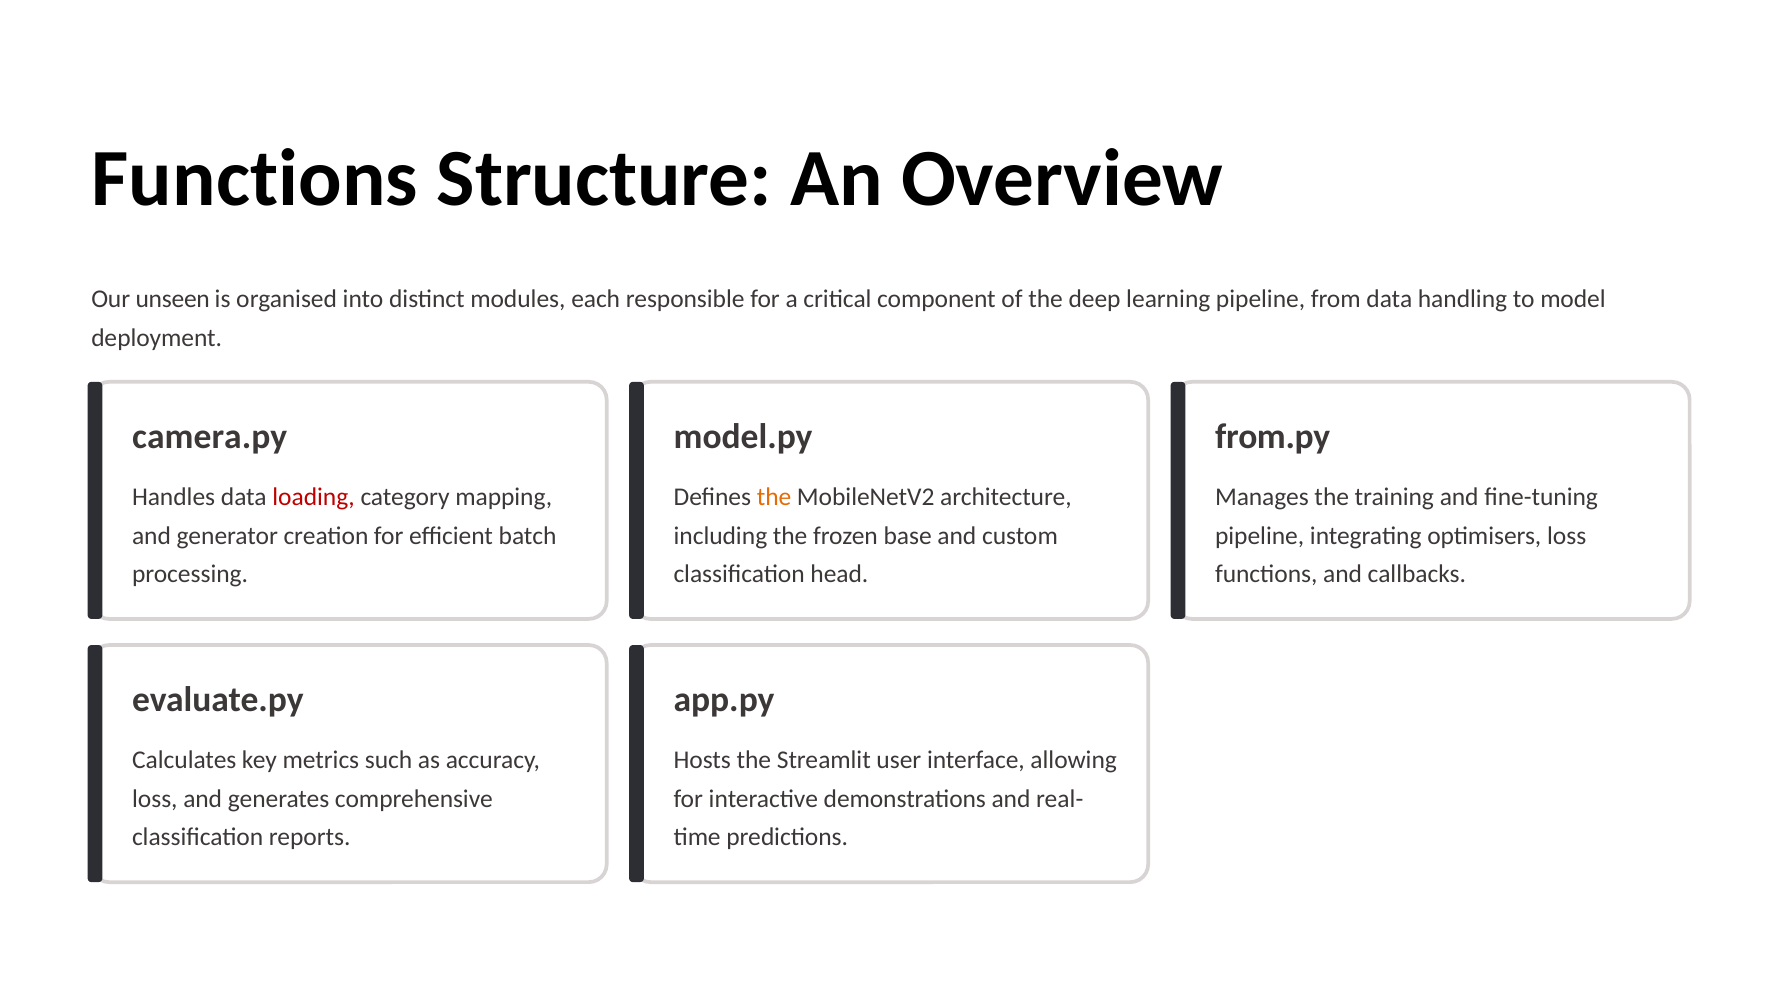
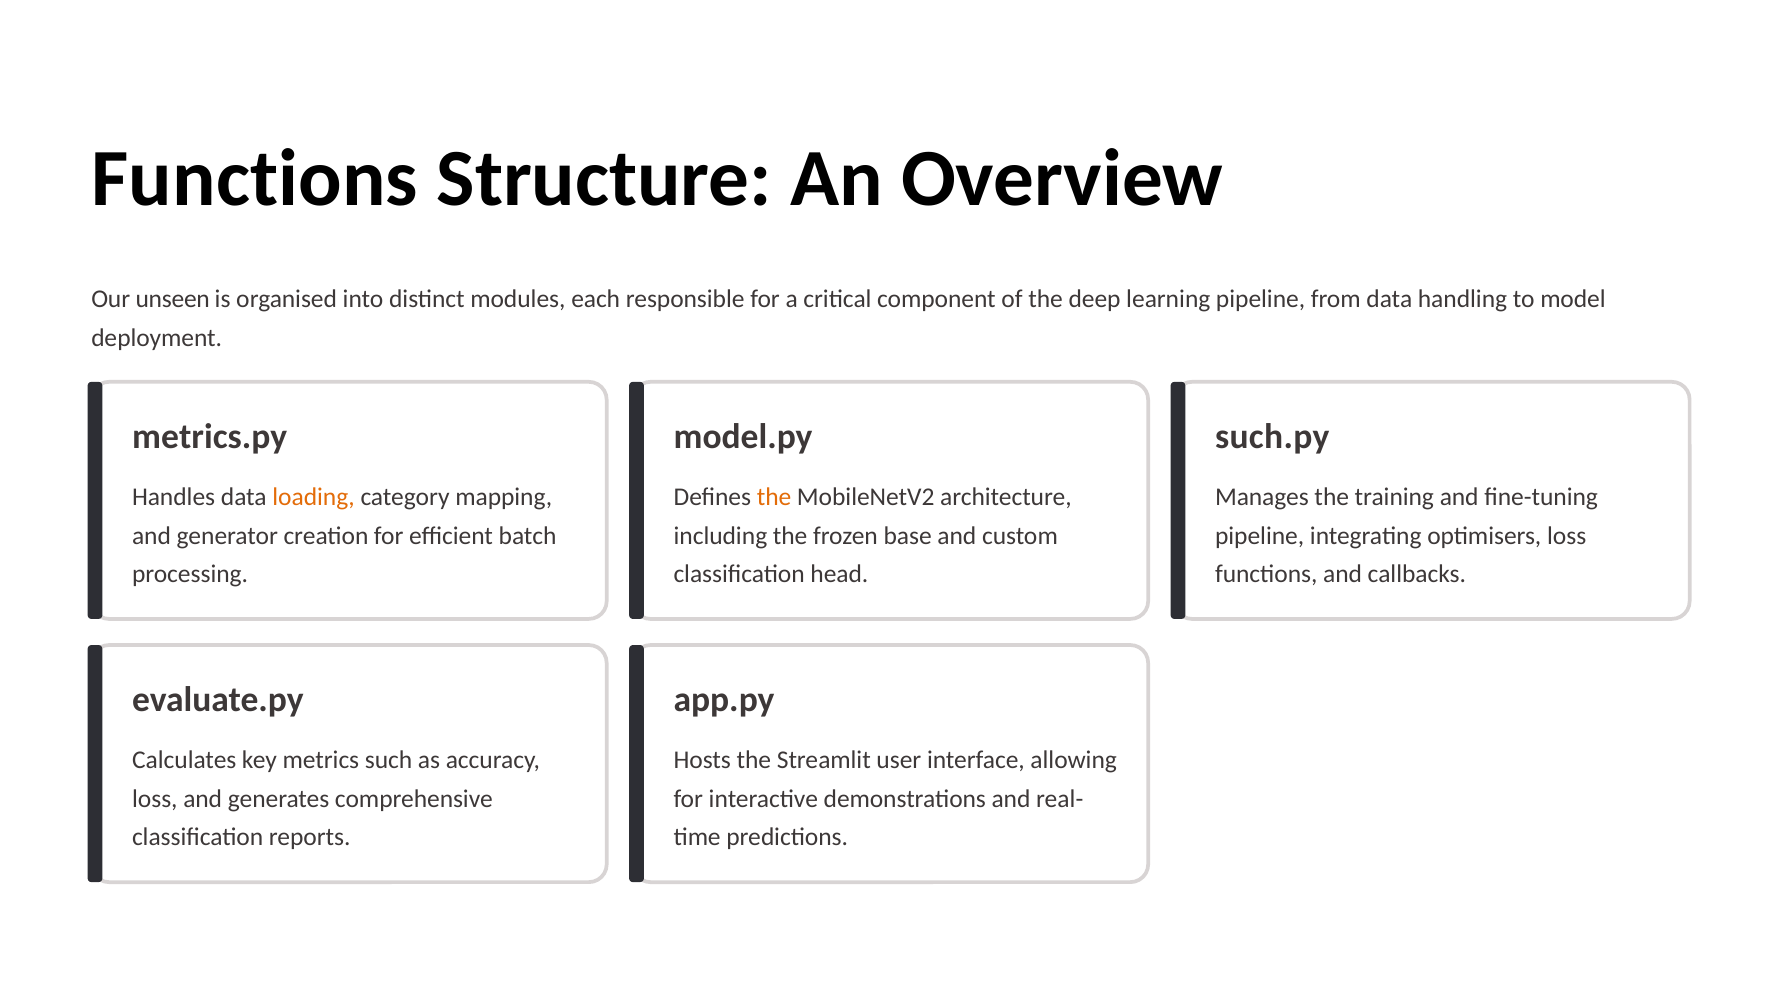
camera.py: camera.py -> metrics.py (210, 437)
from.py: from.py -> such.py (1272, 437)
loading colour: red -> orange (314, 497)
